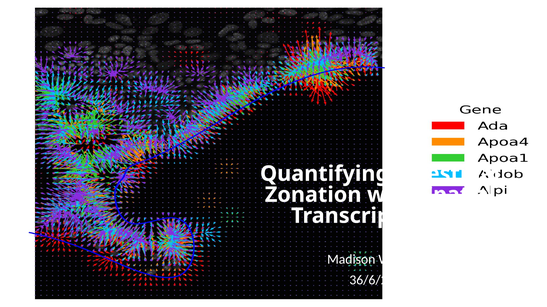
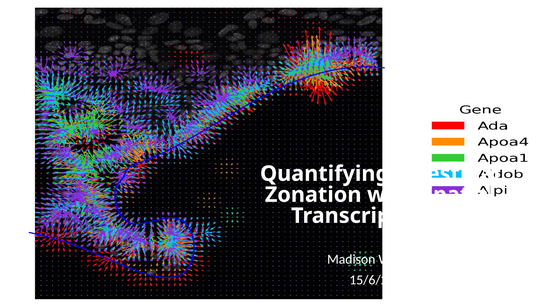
36/6/2023: 36/6/2023 -> 15/6/2023 (379, 281)
